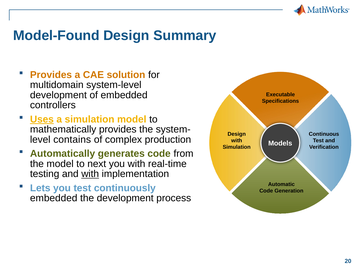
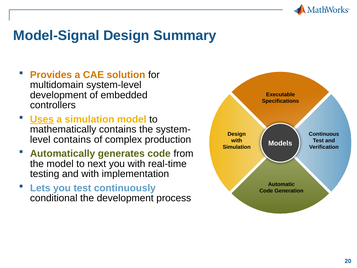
Model-Found: Model-Found -> Model-Signal (56, 36)
mathematically provides: provides -> contains (118, 129)
with underline: present -> none (90, 174)
embedded: embedded -> conditional (54, 198)
